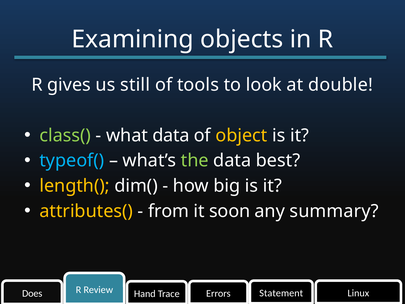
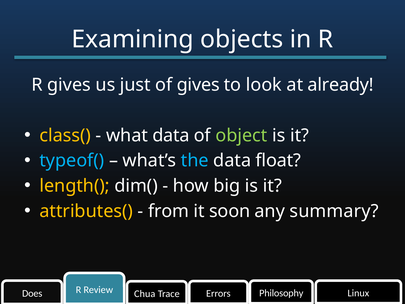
still: still -> just (135, 85)
of tools: tools -> gives (198, 85)
double: double -> already (341, 85)
class( colour: light green -> yellow (65, 135)
object colour: yellow -> light green (241, 135)
the colour: light green -> light blue (195, 161)
best: best -> float (278, 161)
Hand: Hand -> Chua (145, 294)
Statement: Statement -> Philosophy (281, 293)
